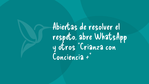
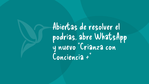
respeto: respeto -> podrías (65, 37)
otros: otros -> nuevo (67, 47)
